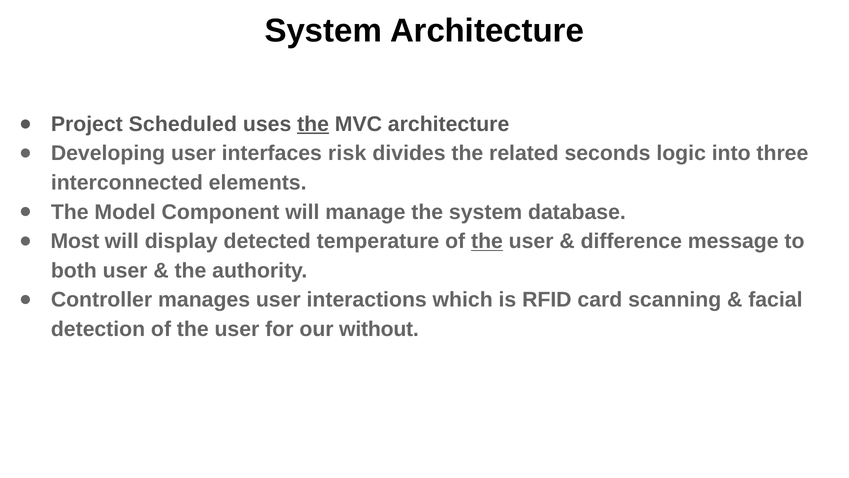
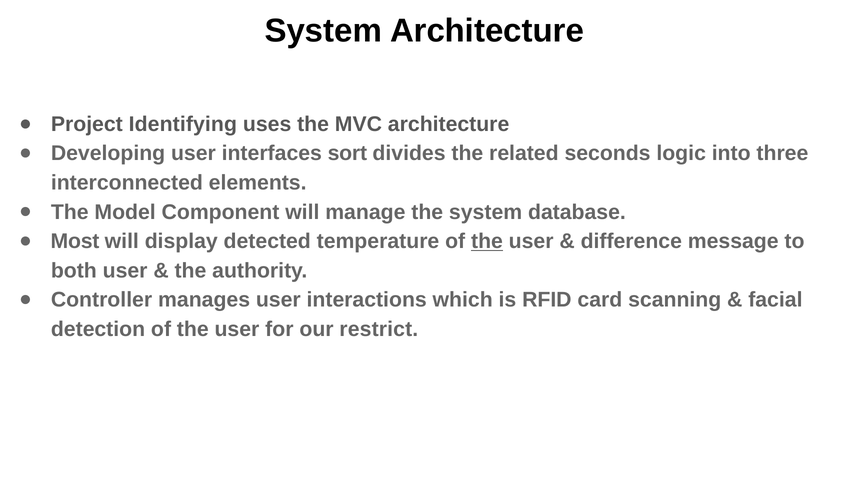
Scheduled: Scheduled -> Identifying (183, 124)
the underline: present -> none (313, 124)
risk: risk -> sort (347, 153)
without: without -> restrict (379, 329)
